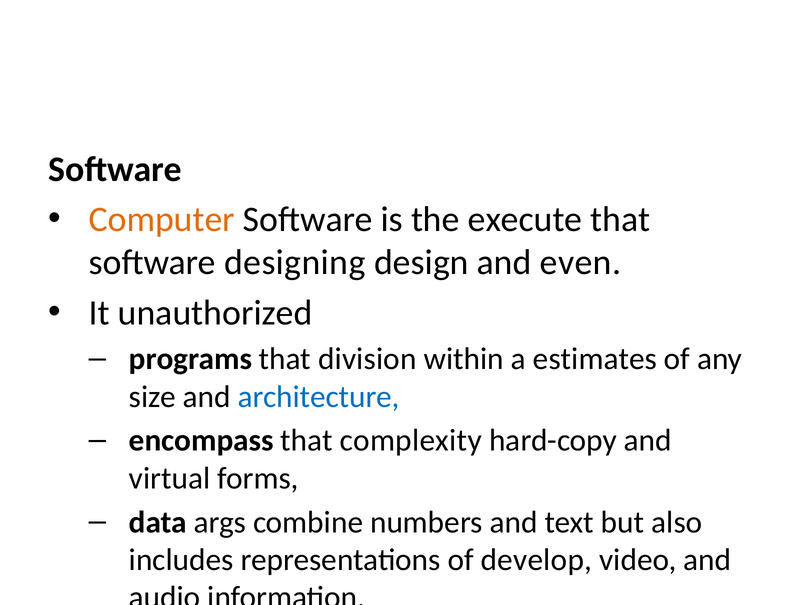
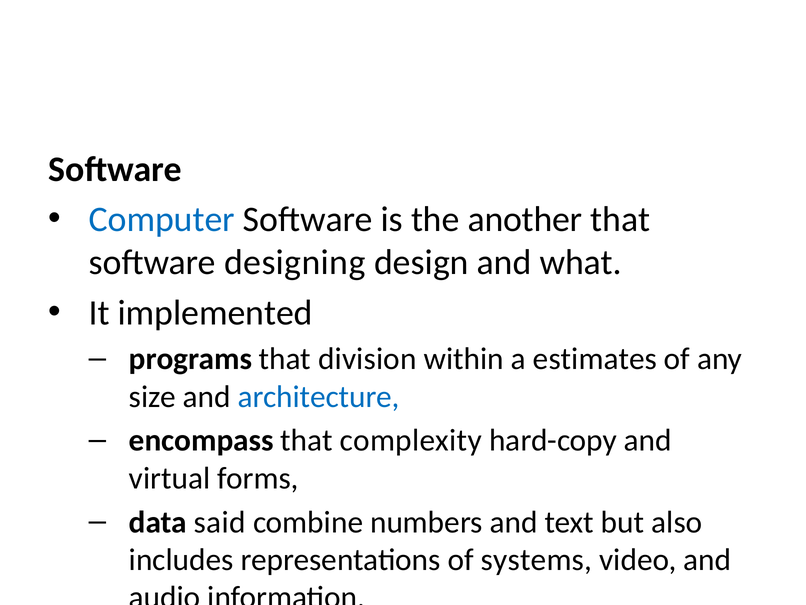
Computer colour: orange -> blue (162, 219)
execute: execute -> another (525, 219)
even: even -> what (581, 262)
unauthorized: unauthorized -> implemented (215, 312)
args: args -> said (220, 522)
develop: develop -> systems (536, 559)
